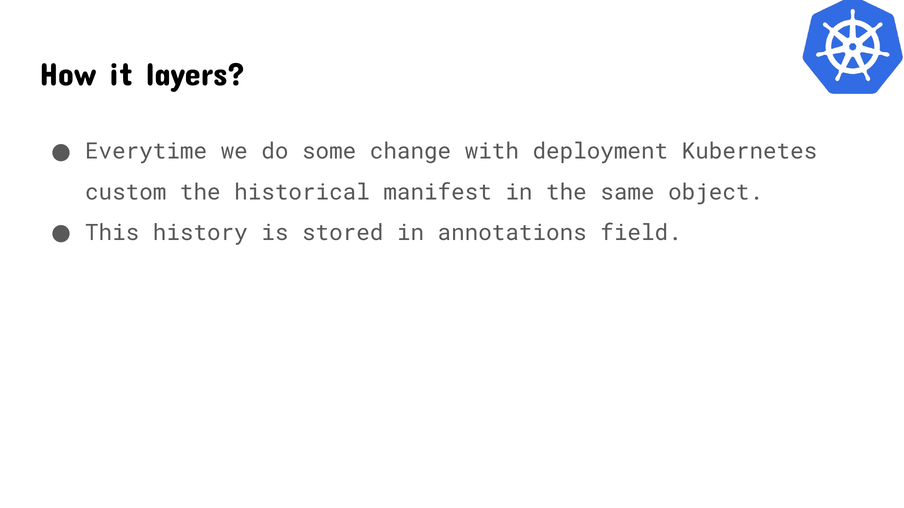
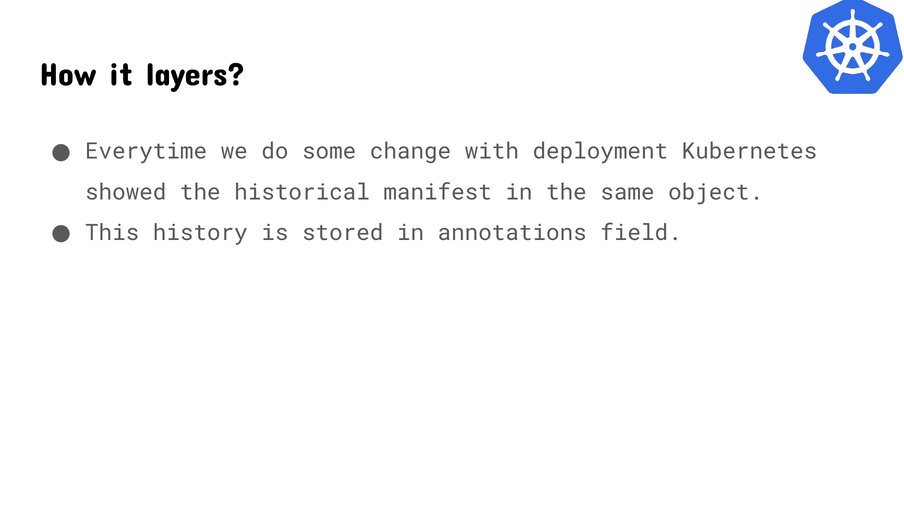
custom: custom -> showed (126, 192)
